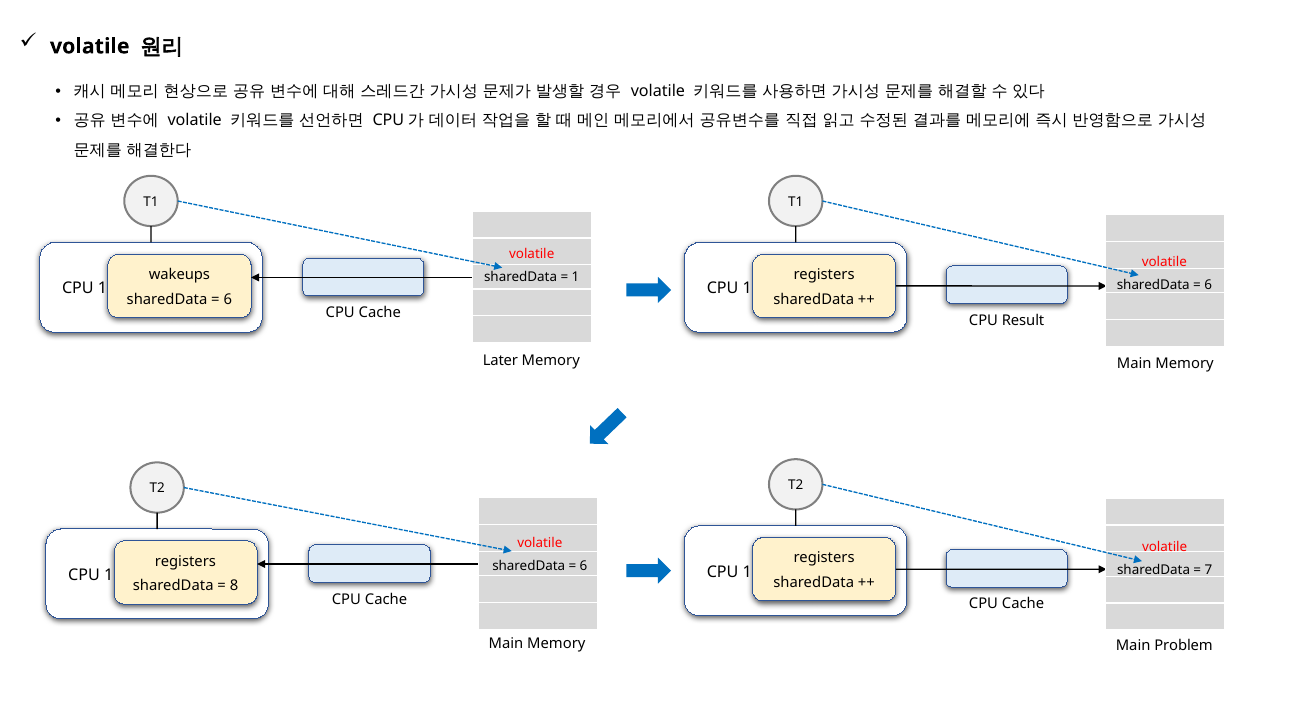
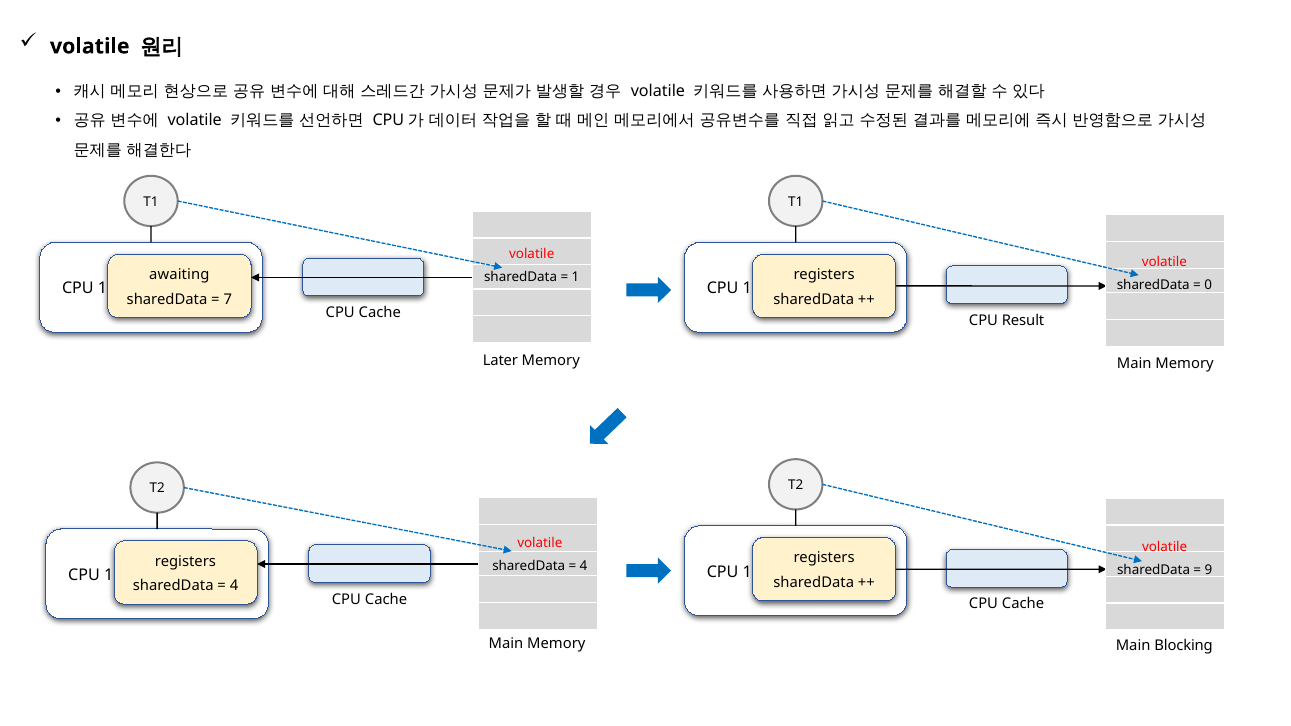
wakeups: wakeups -> awaiting (179, 275)
6: 6 -> 0 (1208, 285)
6: 6 -> 7 (228, 299)
6: 6 -> 4 (584, 566)
7: 7 -> 9 (1208, 570)
8: 8 -> 4 (234, 586)
Problem: Problem -> Blocking (1184, 646)
